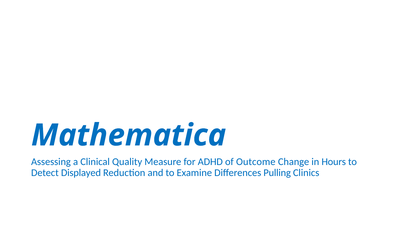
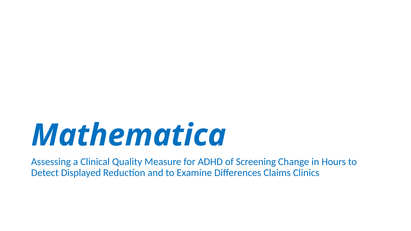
Outcome: Outcome -> Screening (256, 162)
Pulling: Pulling -> Claims (277, 173)
